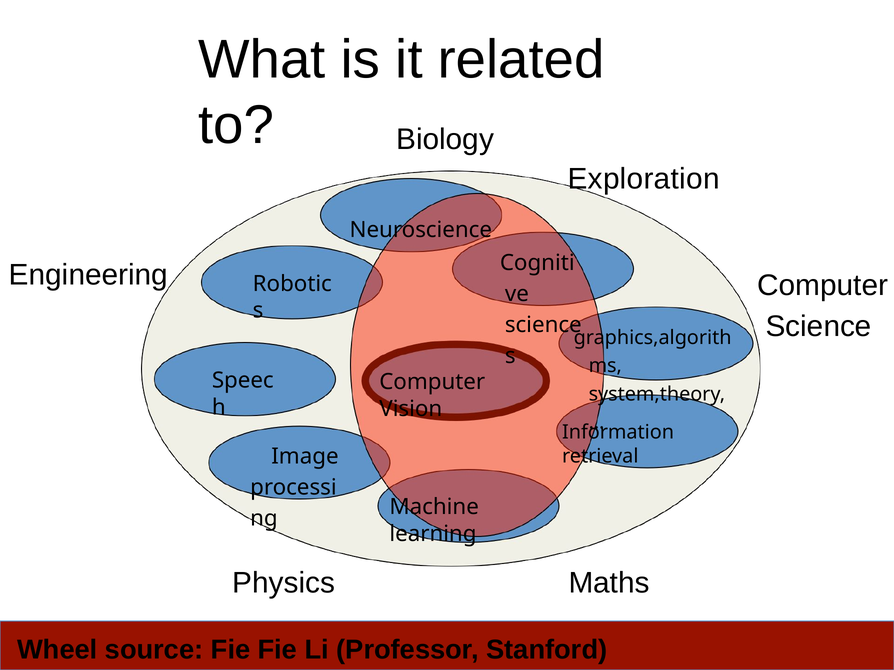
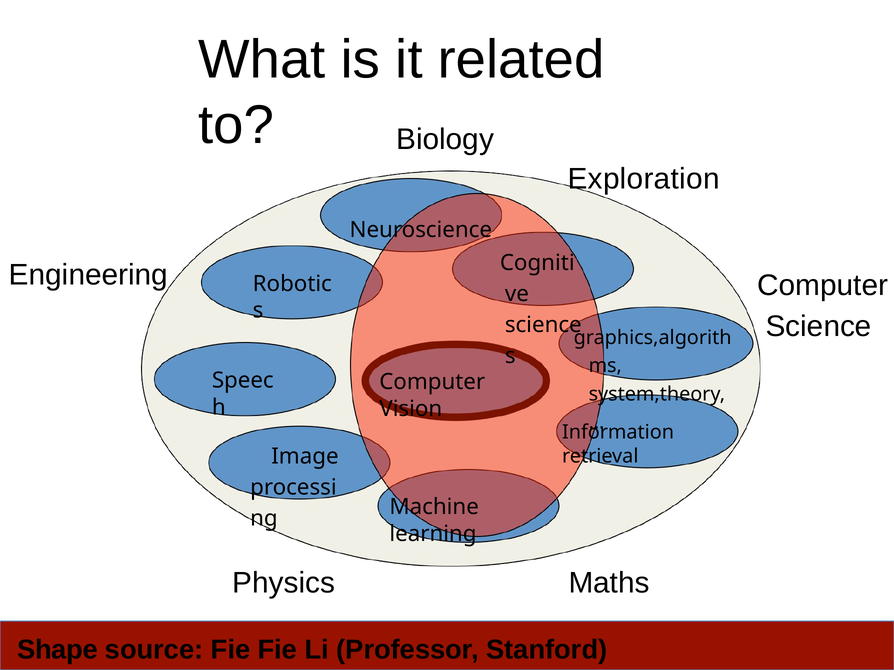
Wheel: Wheel -> Shape (57, 650)
